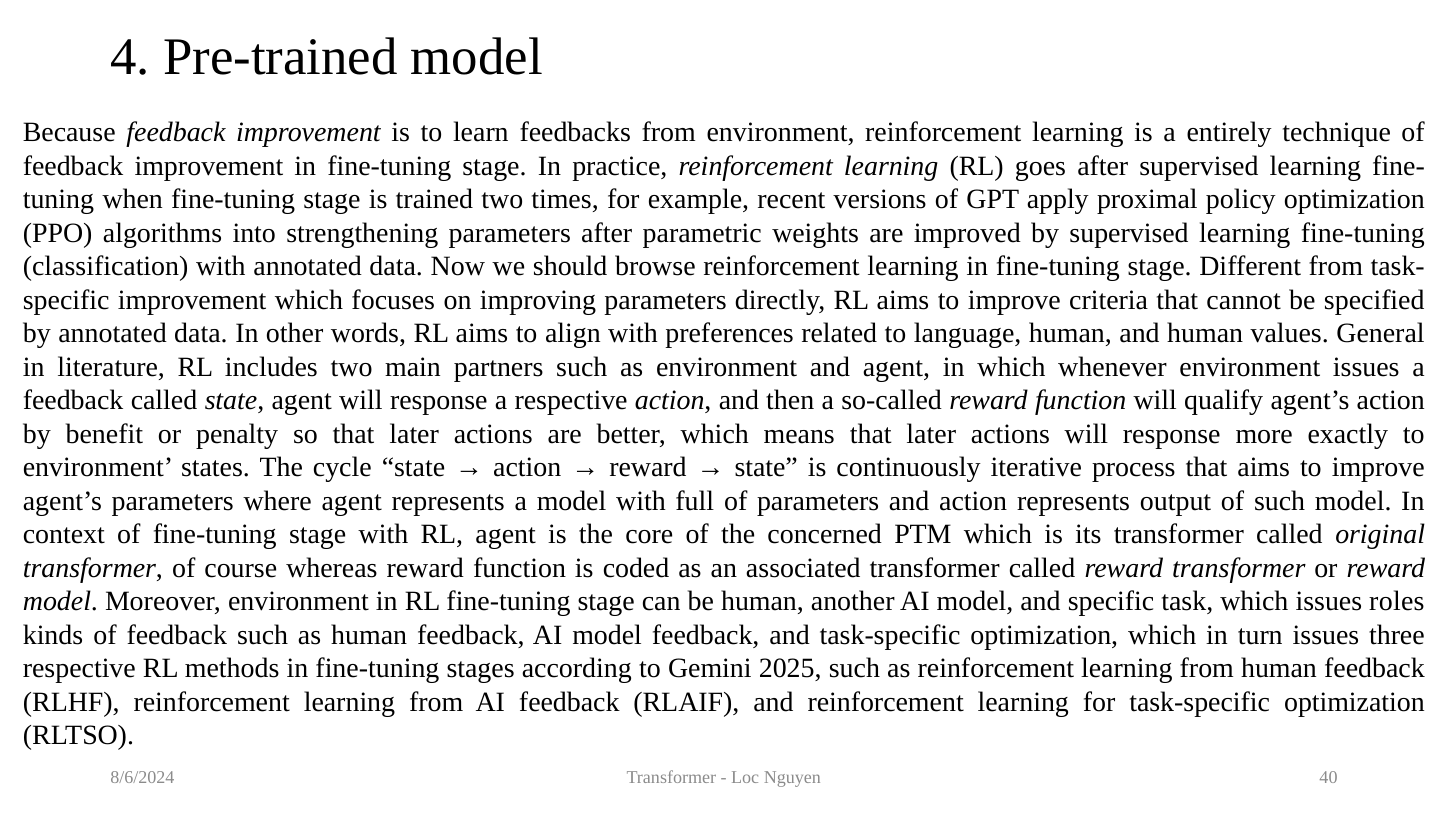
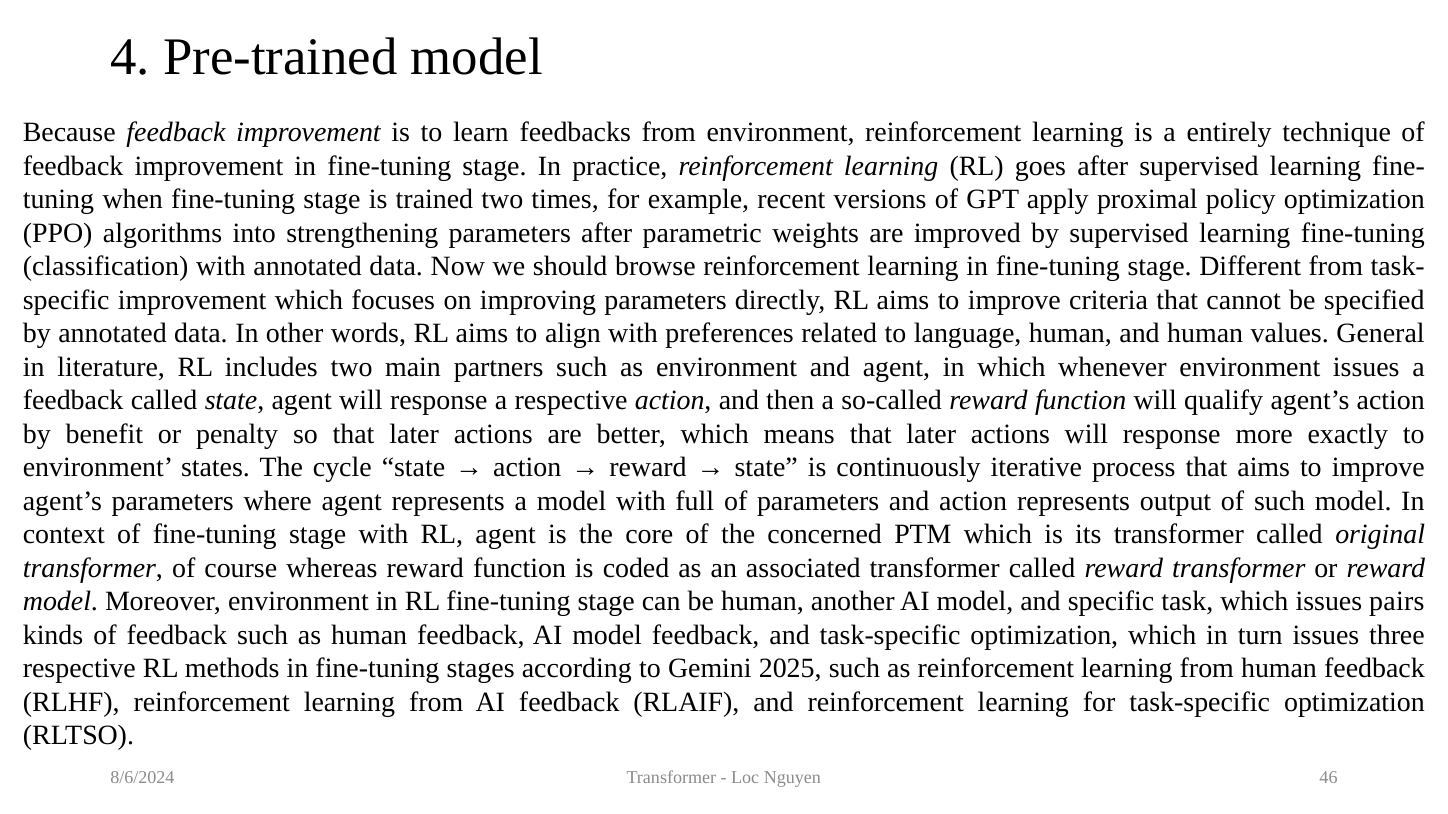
roles: roles -> pairs (1397, 602)
40: 40 -> 46 (1329, 778)
